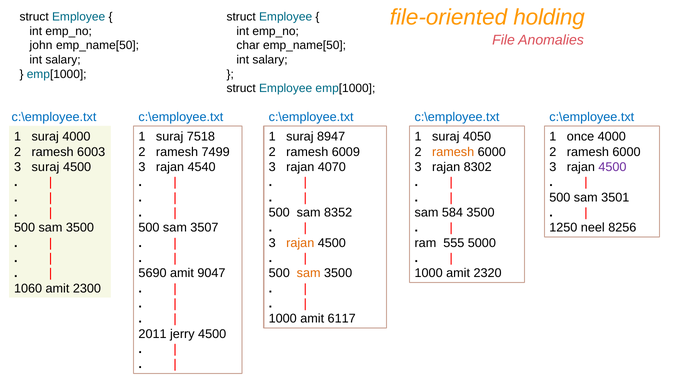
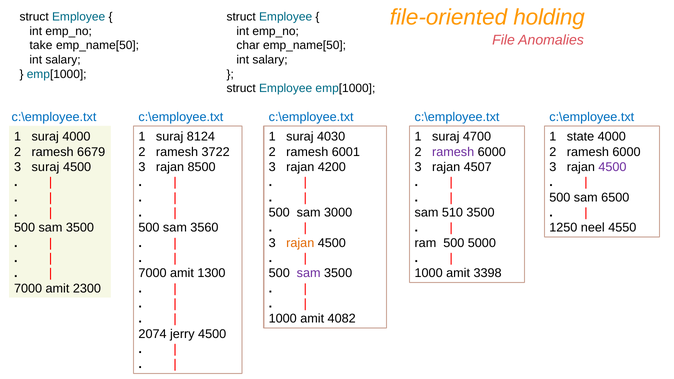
john: john -> take (41, 46)
7518: 7518 -> 8124 (201, 137)
8947: 8947 -> 4030 (331, 137)
4050: 4050 -> 4700 (477, 137)
once: once -> state (581, 137)
6003: 6003 -> 6679 (91, 152)
7499: 7499 -> 3722 (216, 152)
6009: 6009 -> 6001 (346, 152)
ramesh colour: orange -> purple (453, 152)
4540: 4540 -> 8500 (202, 167)
4070: 4070 -> 4200 (332, 167)
8302: 8302 -> 4507 (478, 167)
3501: 3501 -> 6500 (615, 197)
8352: 8352 -> 3000 (338, 213)
584: 584 -> 510 (452, 213)
3507: 3507 -> 3560 (204, 228)
8256: 8256 -> 4550 (622, 228)
ram 555: 555 -> 500 (454, 243)
5690: 5690 -> 7000 (153, 273)
9047: 9047 -> 1300 (211, 273)
sam colour: orange -> purple (309, 273)
2320: 2320 -> 3398 (488, 273)
1060: 1060 -> 7000 (28, 288)
6117: 6117 -> 4082 (342, 319)
2011: 2011 -> 2074 (153, 334)
